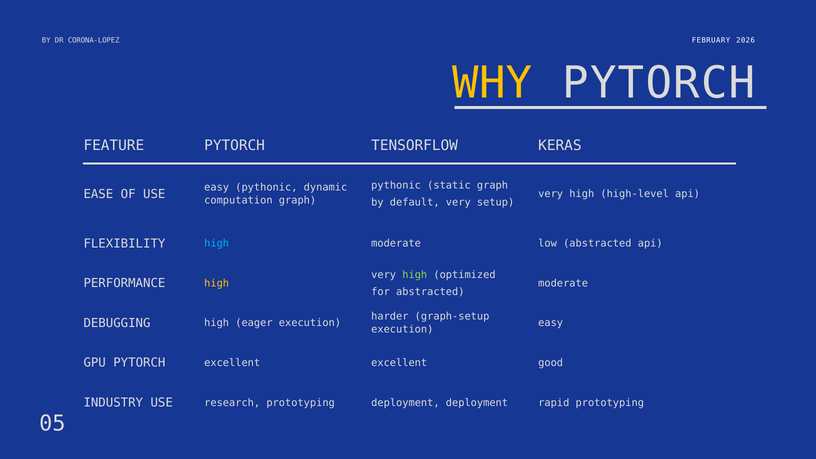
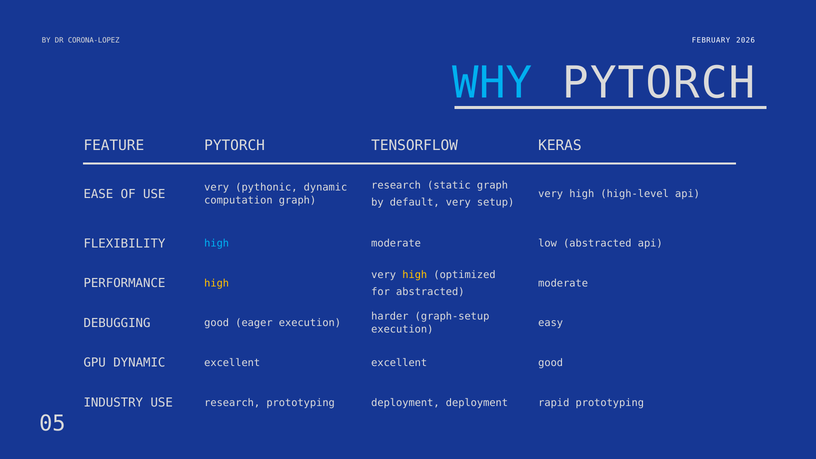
WHY colour: yellow -> light blue (492, 83)
pythonic: pythonic -> research (396, 185)
easy: easy -> very (217, 187)
high colour: light green -> yellow (415, 275)
DEBUGGING high: high -> good (217, 323)
GPU PYTORCH: PYTORCH -> DYNAMIC (139, 363)
